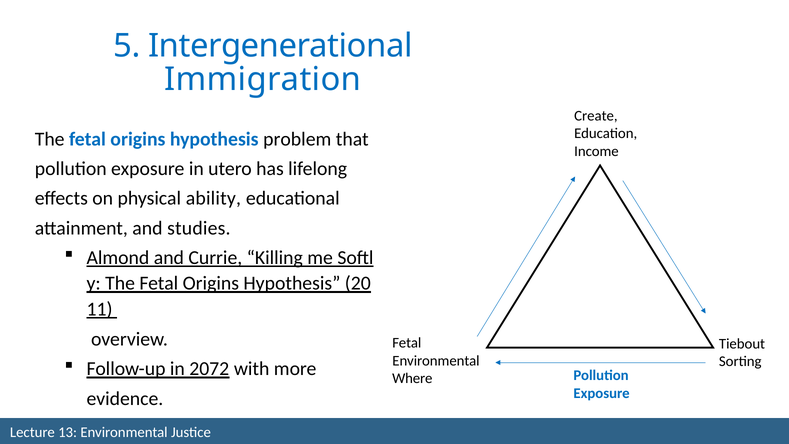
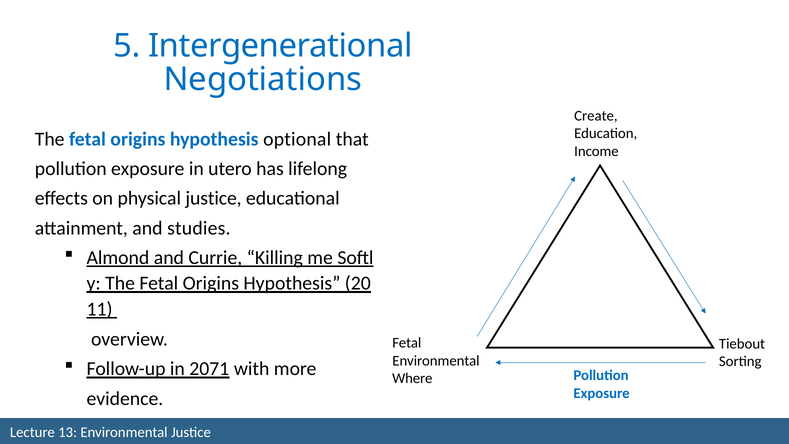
Immigration: Immigration -> Negotiations (263, 79)
problem: problem -> optional (297, 139)
physical ability: ability -> justice (214, 198)
2072: 2072 -> 2071 (209, 369)
